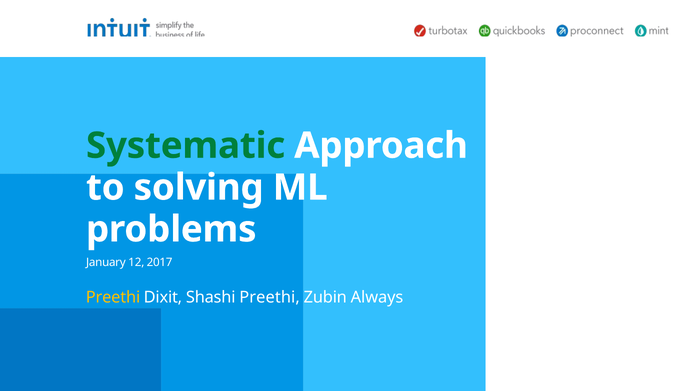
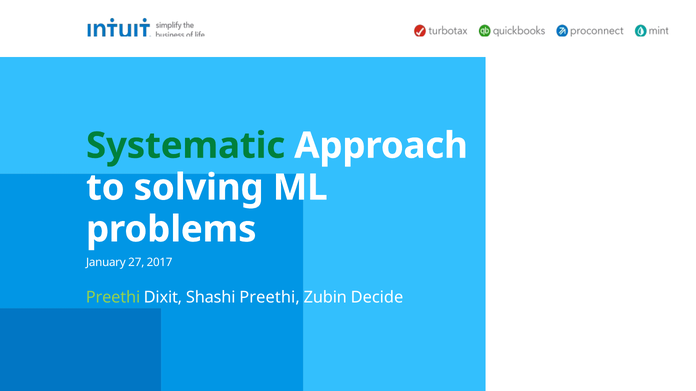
12: 12 -> 27 (136, 263)
Preethi colour: yellow -> light green (113, 298)
Always: Always -> Decide (377, 298)
